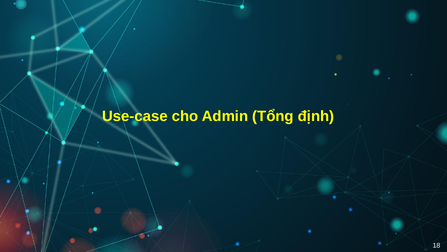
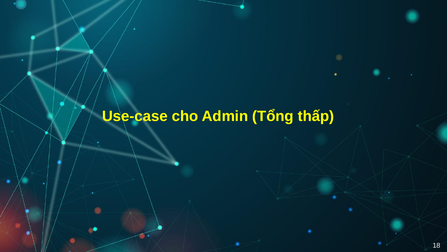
định: định -> thấp (316, 116)
